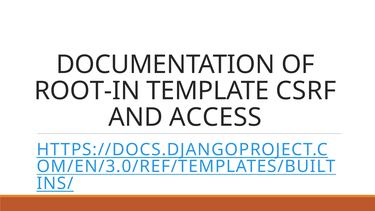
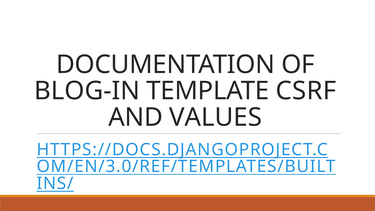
ROOT-IN: ROOT-IN -> BLOG-IN (87, 91)
ACCESS: ACCESS -> VALUES (216, 117)
